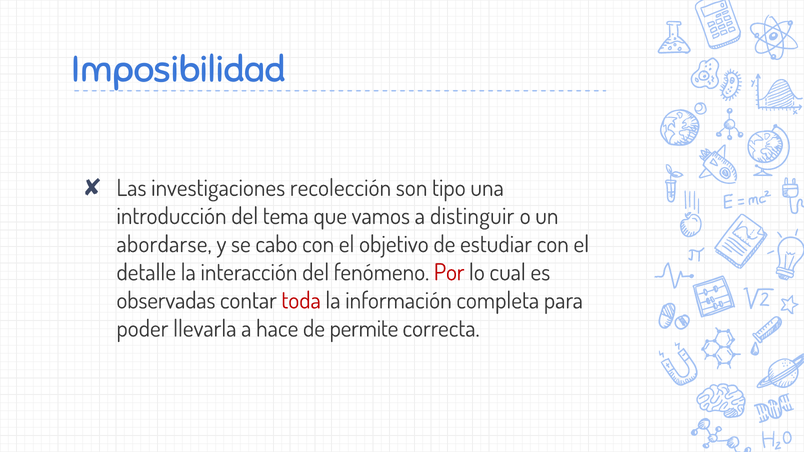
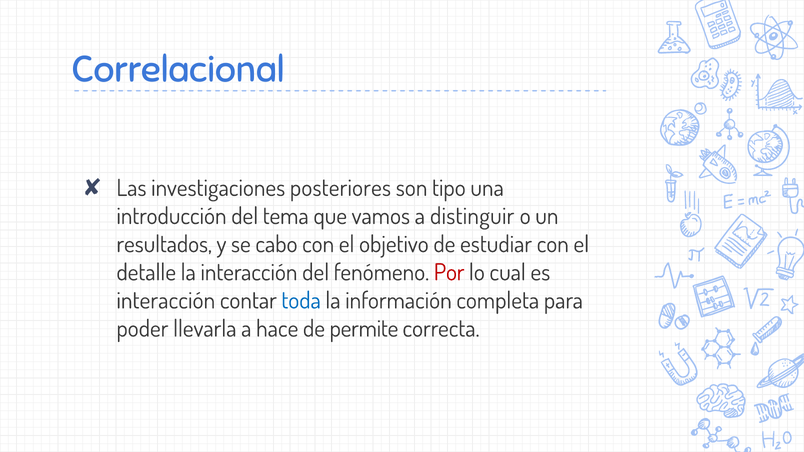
Imposibilidad: Imposibilidad -> Correlacional (179, 70)
recolección: recolección -> posteriores (340, 188)
abordarse: abordarse -> resultados (164, 245)
observadas: observadas -> interacción (166, 301)
toda colour: red -> blue (301, 301)
